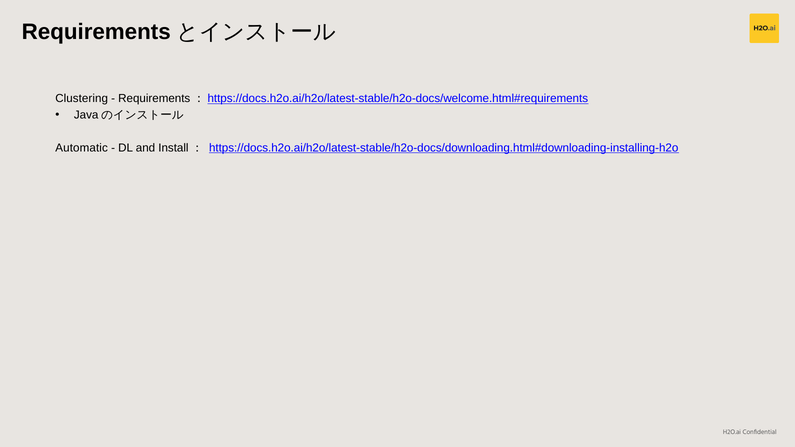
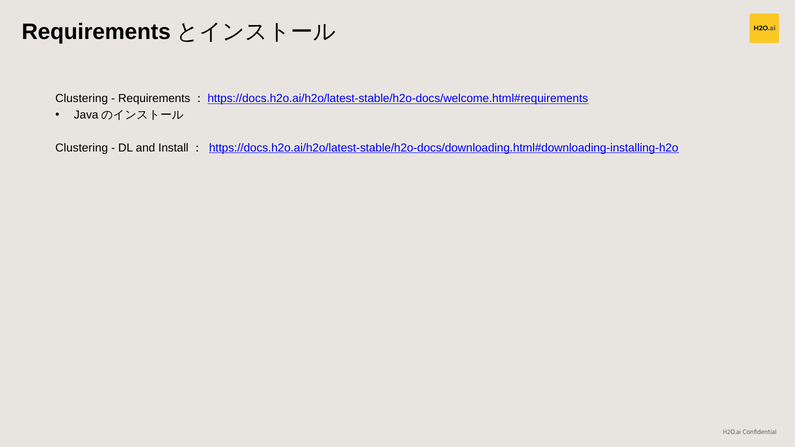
Automatic: Automatic -> Clustering (82, 148)
